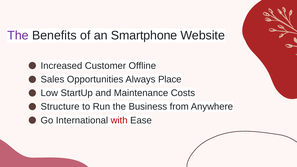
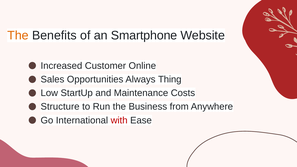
The colour: purple -> orange (18, 36)
Offline: Offline -> Online (142, 66)
Place: Place -> Thing (170, 79)
